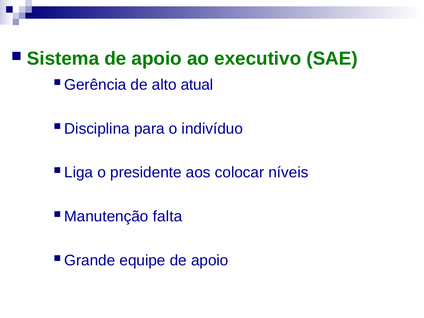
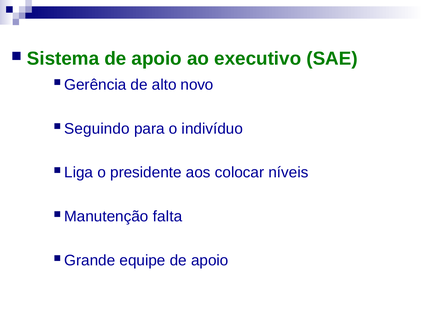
atual: atual -> novo (197, 85)
Disciplina: Disciplina -> Seguindo (97, 129)
